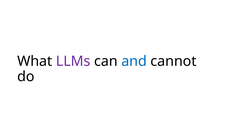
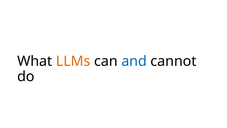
LLMs colour: purple -> orange (73, 61)
